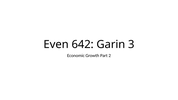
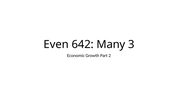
Garin: Garin -> Many (111, 44)
